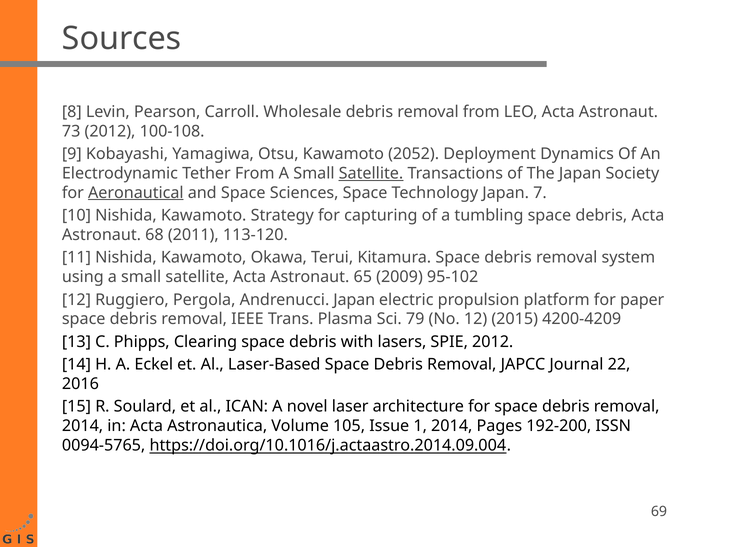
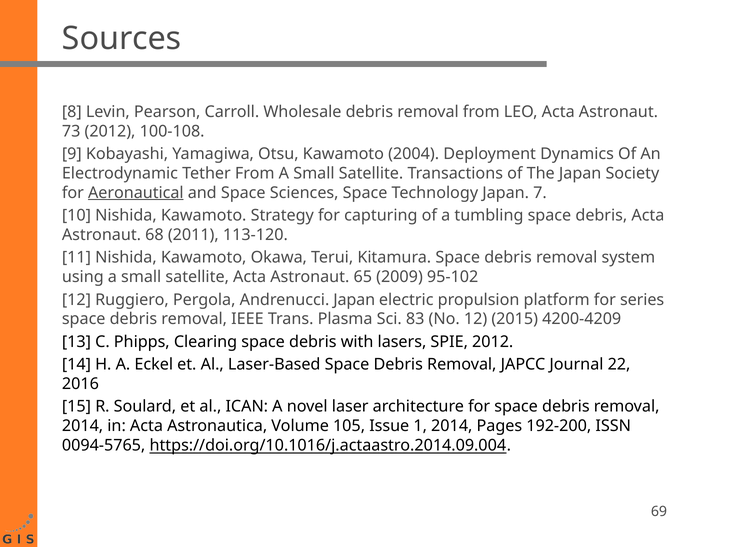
2052: 2052 -> 2004 (414, 154)
Satellite underline: present -> none (371, 173)
paper: paper -> series (642, 300)
79: 79 -> 83 (415, 319)
